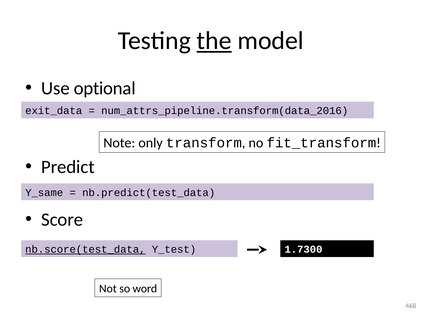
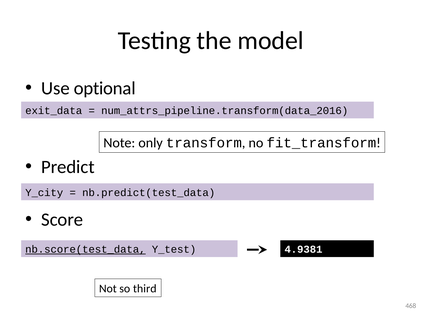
the underline: present -> none (214, 41)
Y_same: Y_same -> Y_city (44, 193)
1.7300: 1.7300 -> 4.9381 (303, 250)
word: word -> third (145, 289)
